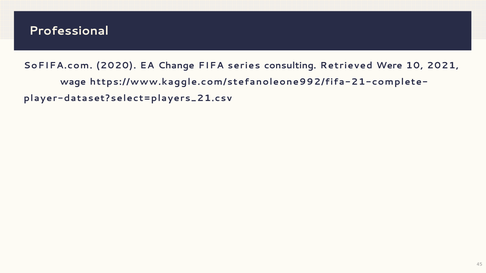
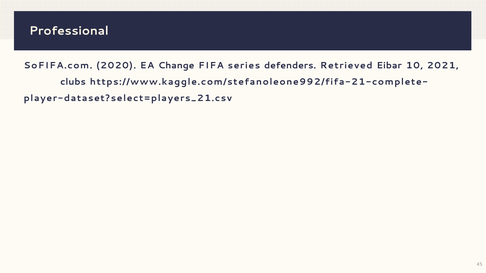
consulting: consulting -> defenders (290, 66)
Were: Were -> Eibar (389, 66)
wage: wage -> clubs (73, 82)
